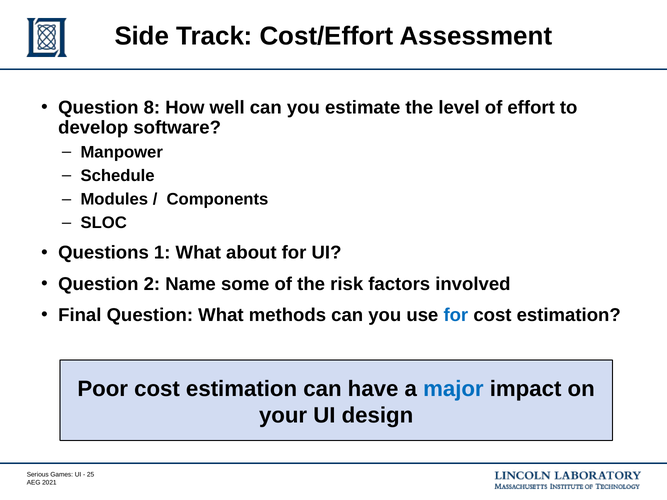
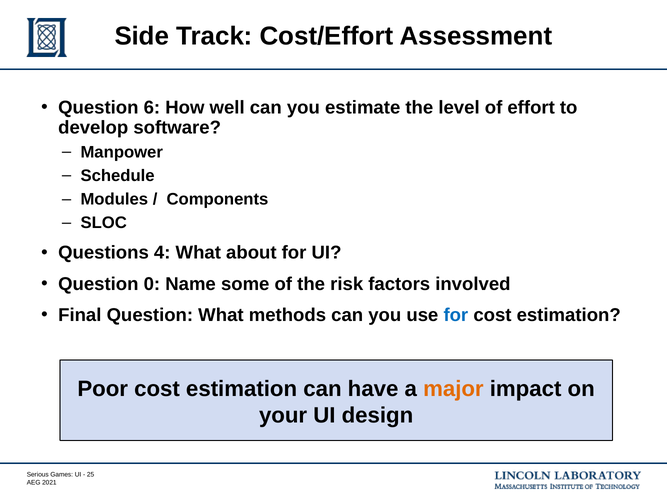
8: 8 -> 6 (152, 108)
1: 1 -> 4 (162, 253)
2: 2 -> 0 (152, 284)
major colour: blue -> orange (453, 389)
